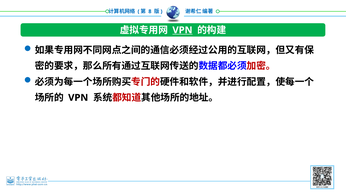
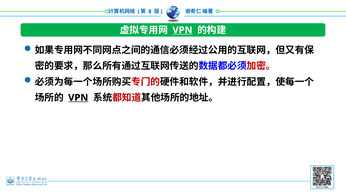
VPN underline: none -> present (78, 98)
